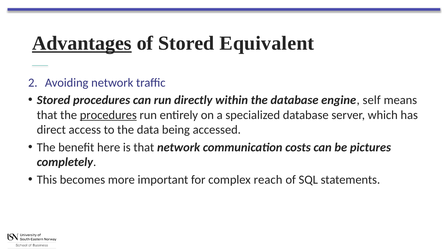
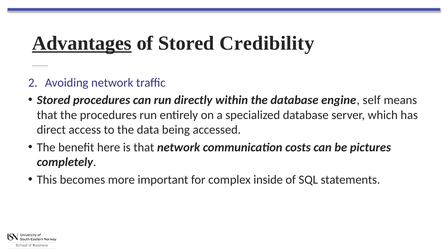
Equivalent: Equivalent -> Credibility (267, 43)
procedures underline: present -> none (108, 115)
reach: reach -> inside (268, 180)
